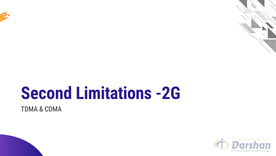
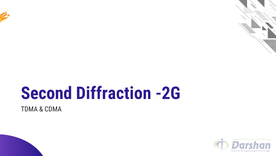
Limitations: Limitations -> Diffraction (114, 93)
